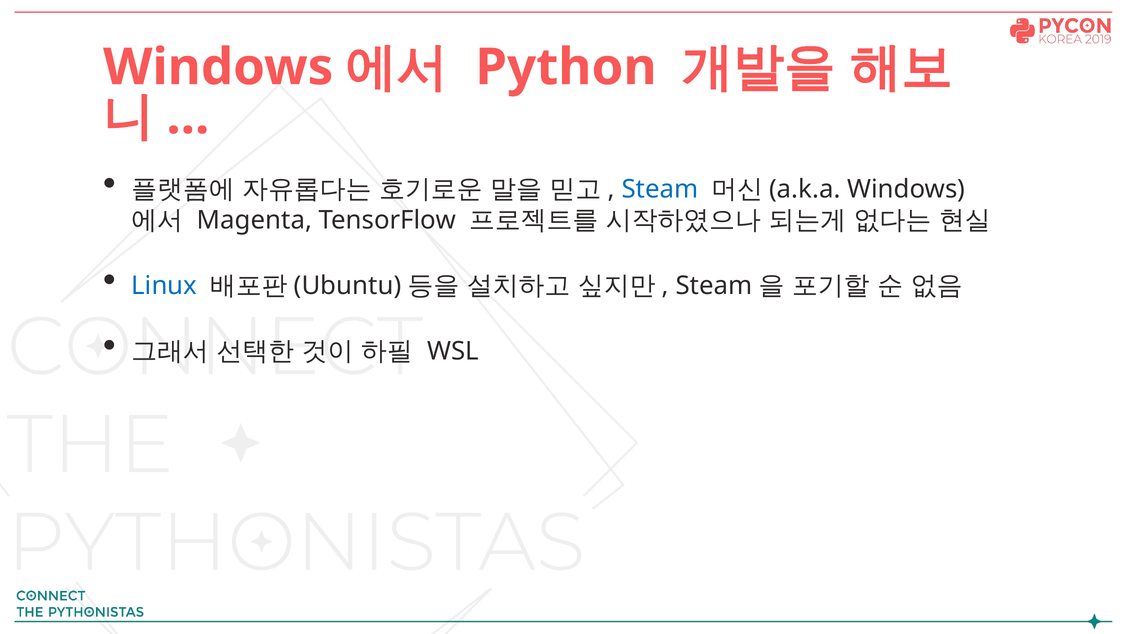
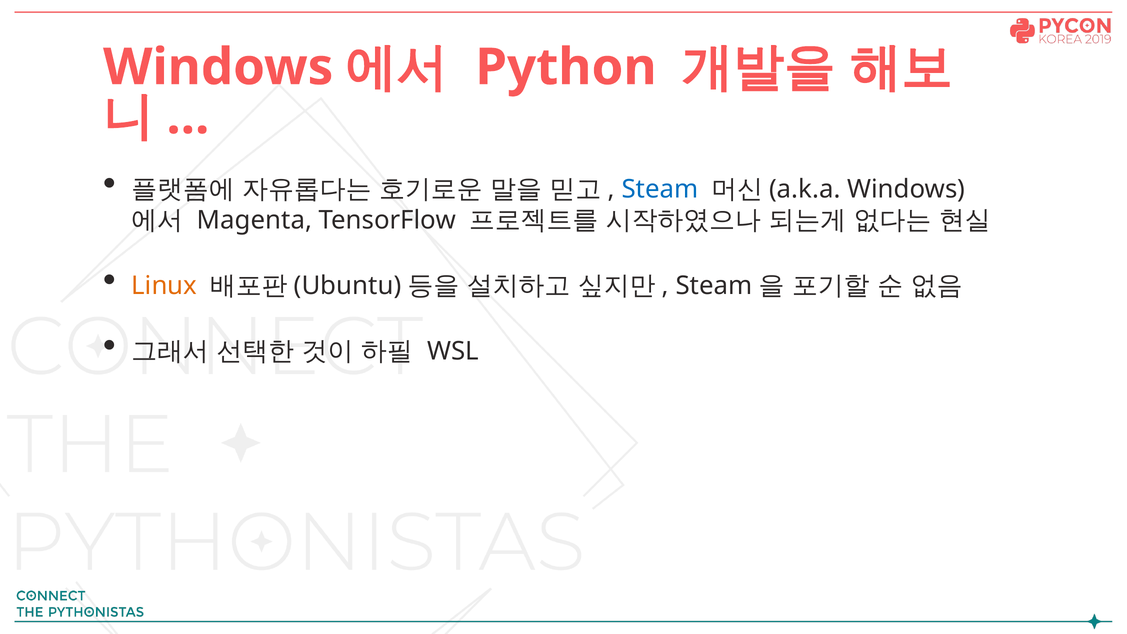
Linux colour: blue -> orange (164, 286)
